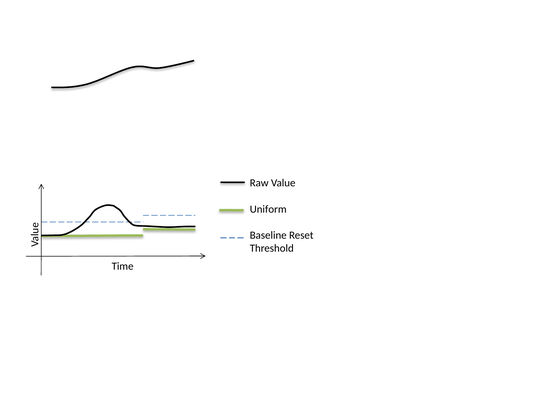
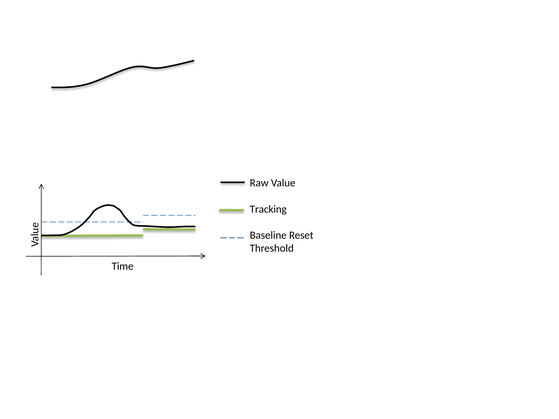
Uniform: Uniform -> Tracking (268, 209)
